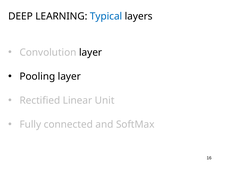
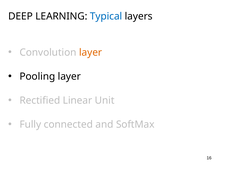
layer colour: black -> orange (91, 52)
